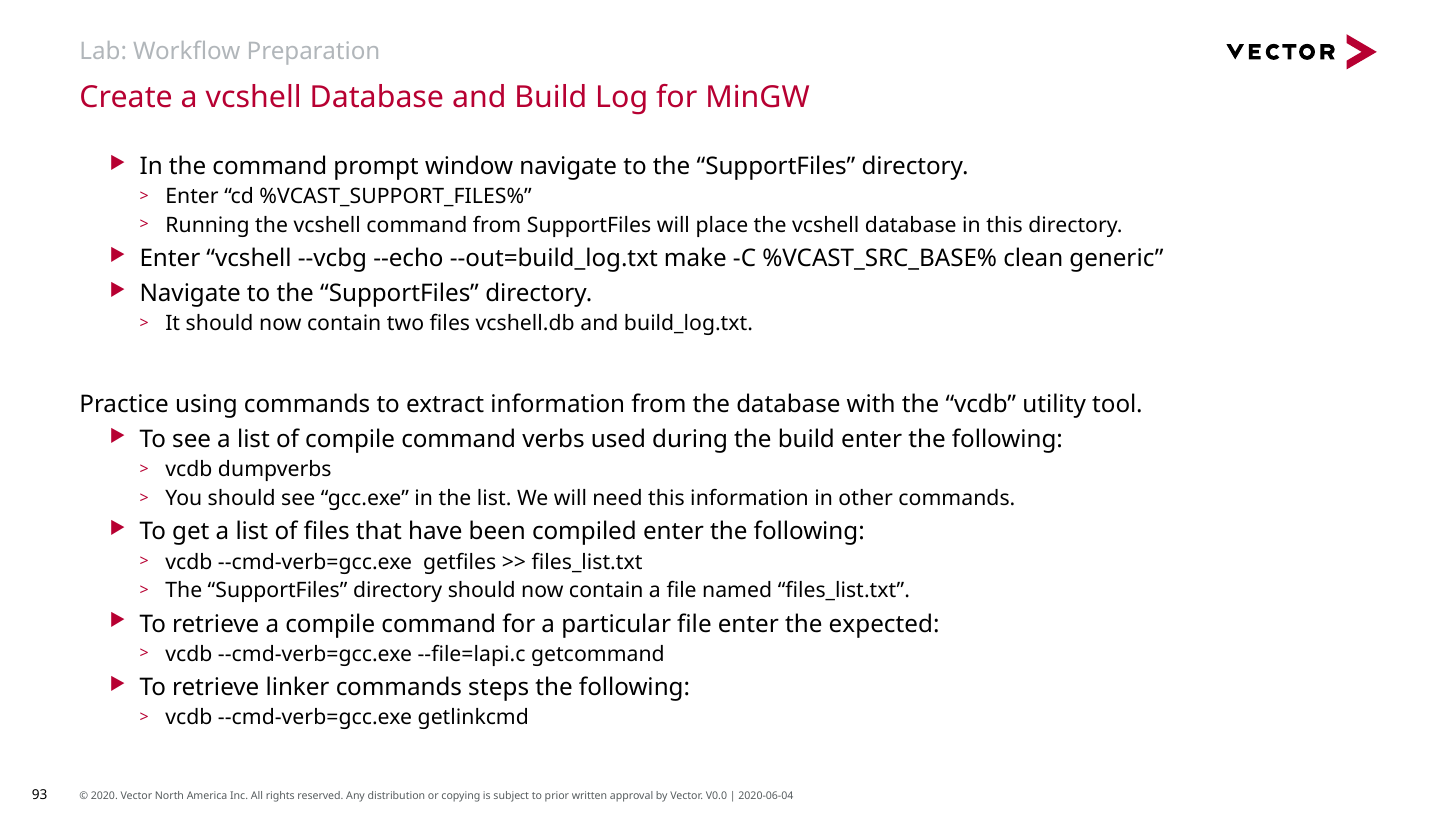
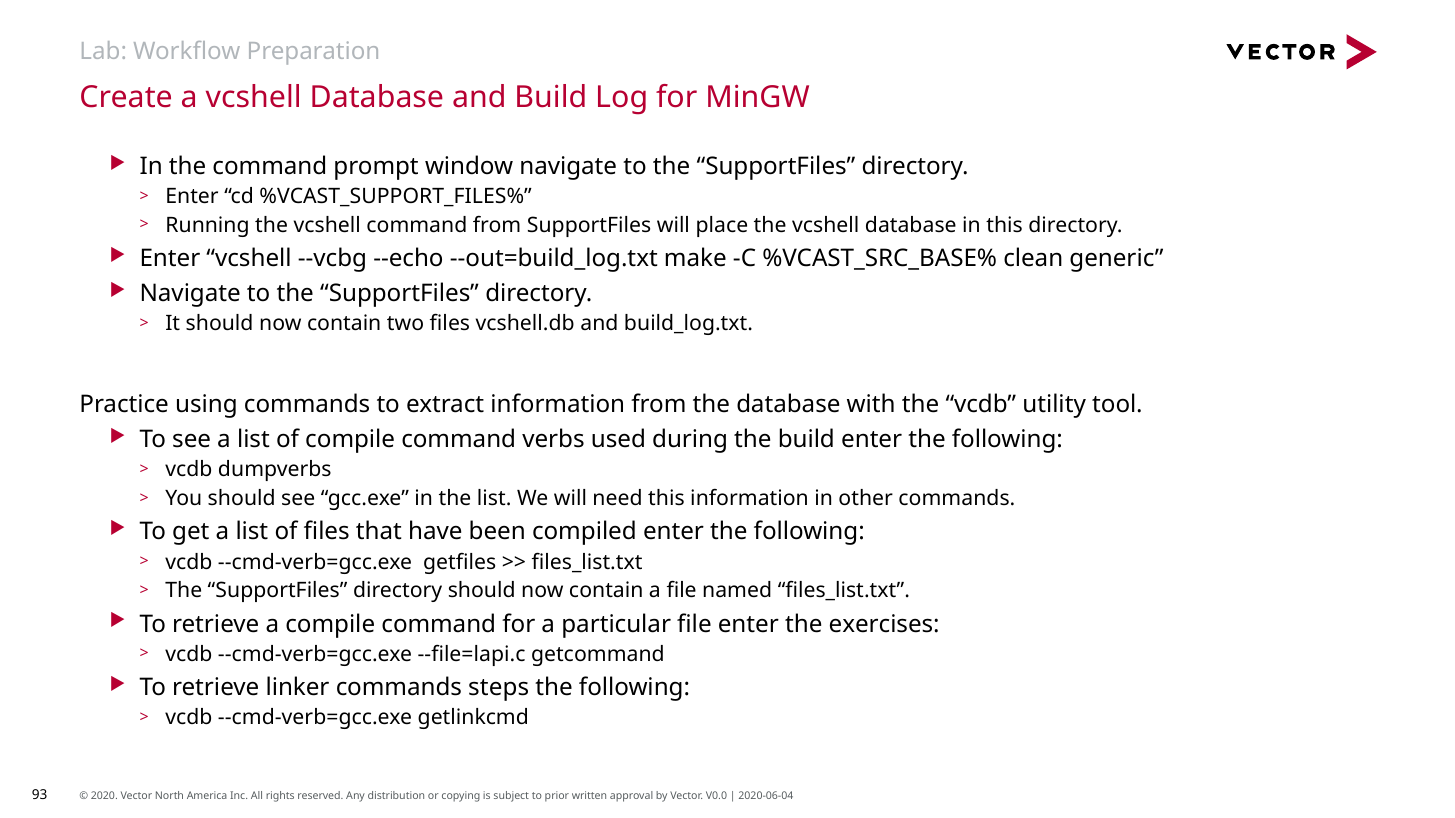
expected: expected -> exercises (884, 624)
